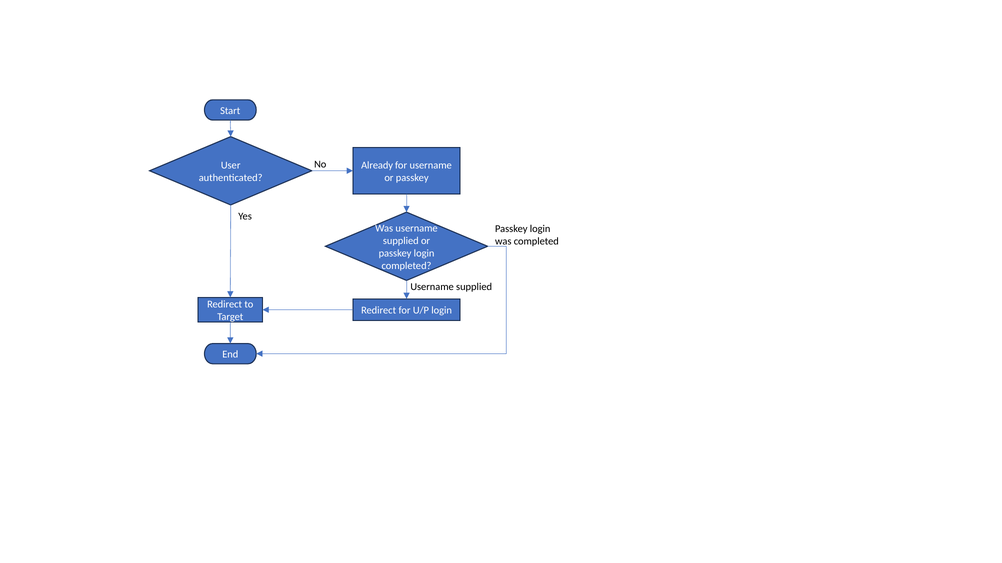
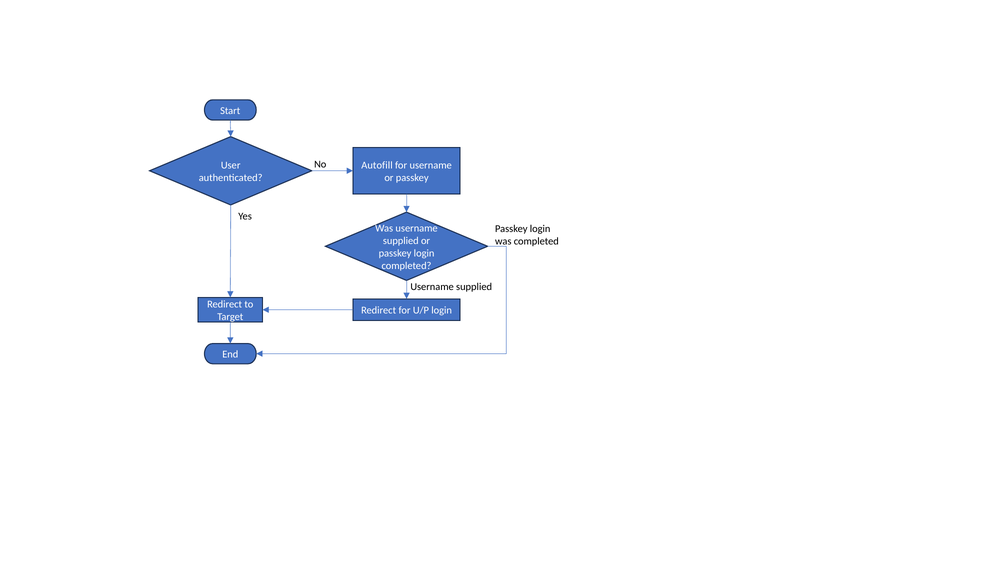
Already: Already -> Autofill (377, 165)
